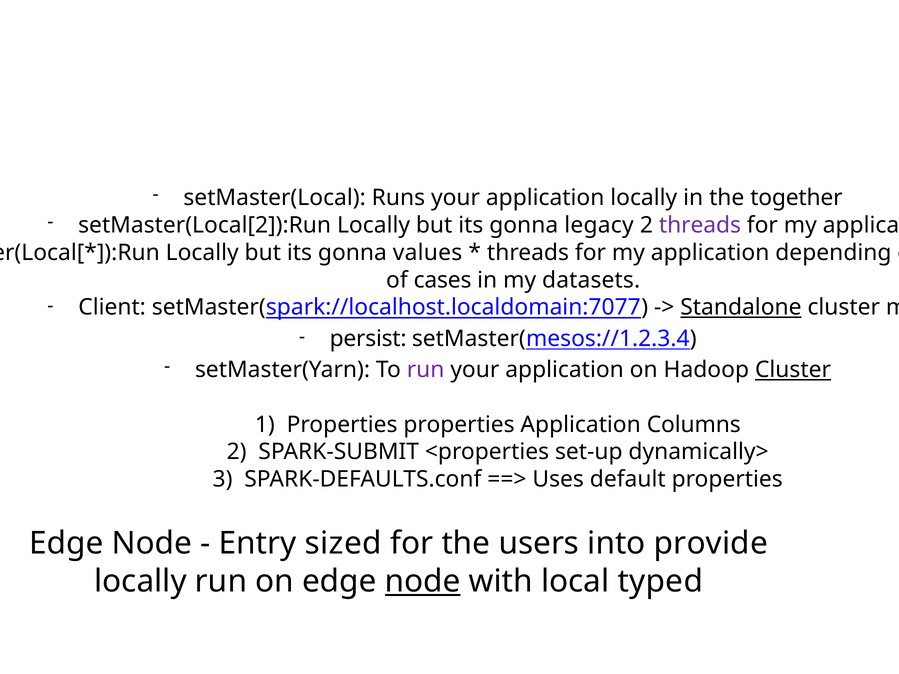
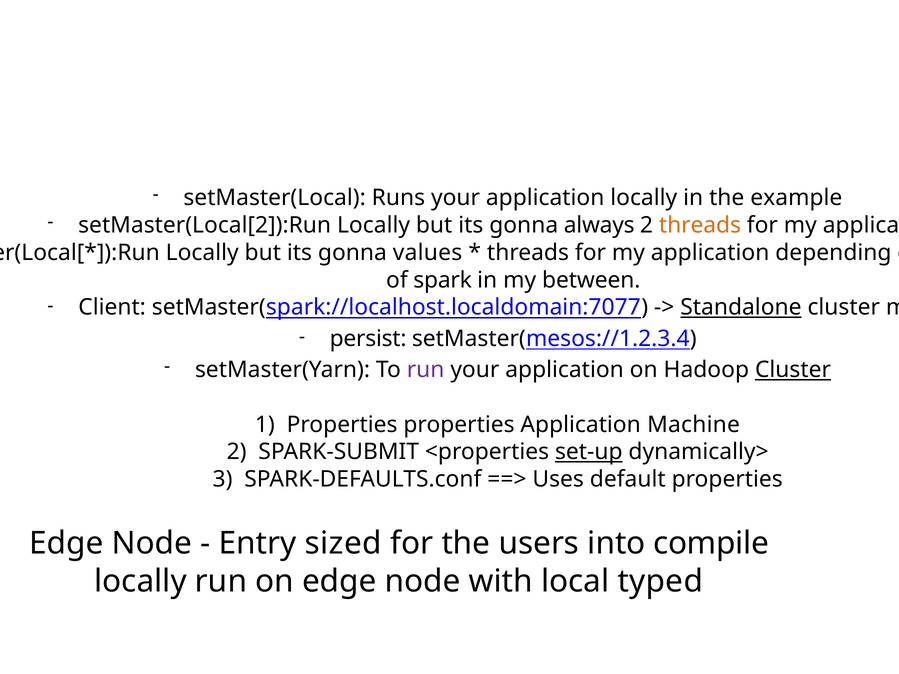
together: together -> example (796, 198)
legacy: legacy -> always (599, 225)
threads colour: purple -> orange (700, 225)
cases: cases -> spark (443, 280)
datasets: datasets -> between (591, 280)
Columns: Columns -> Machine (694, 425)
set-up underline: none -> present (589, 452)
provide: provide -> compile (711, 544)
node underline: present -> none (423, 581)
